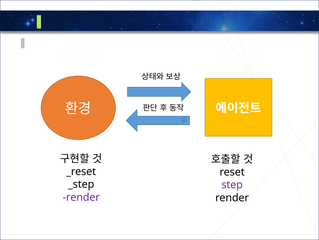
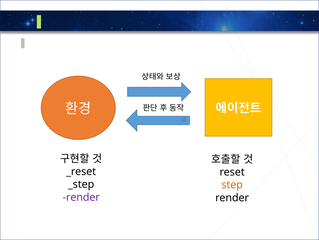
step colour: purple -> orange (232, 184)
